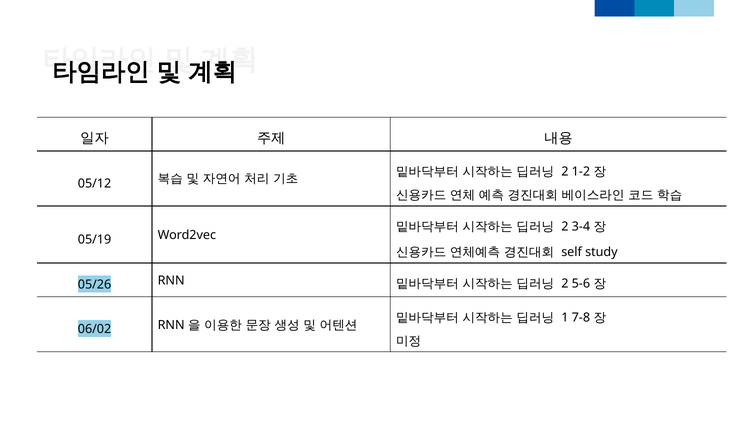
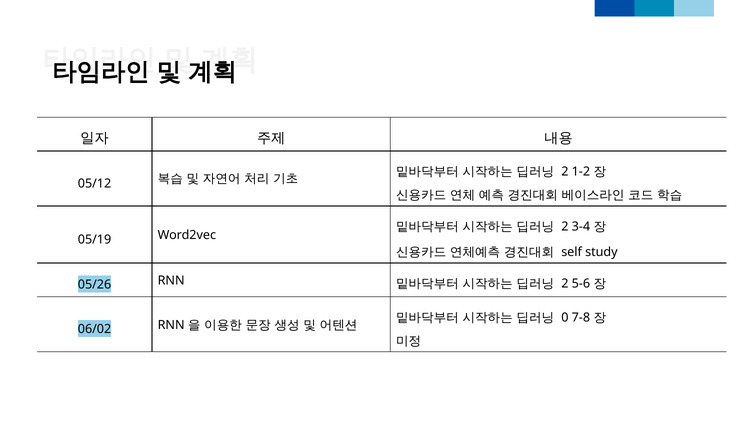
1: 1 -> 0 (565, 318)
